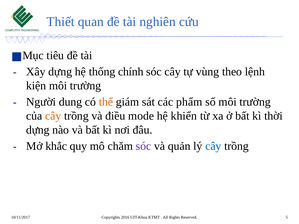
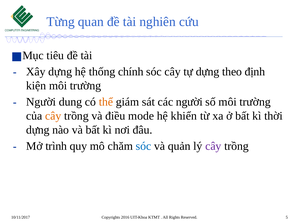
Thiết: Thiết -> Từng (61, 22)
tự vùng: vùng -> dựng (208, 72)
lệnh: lệnh -> định (255, 72)
các phẩm: phẩm -> người (189, 102)
khắc: khắc -> trình (56, 146)
sóc colour: purple -> blue (143, 146)
cây colour: blue -> purple (213, 146)
